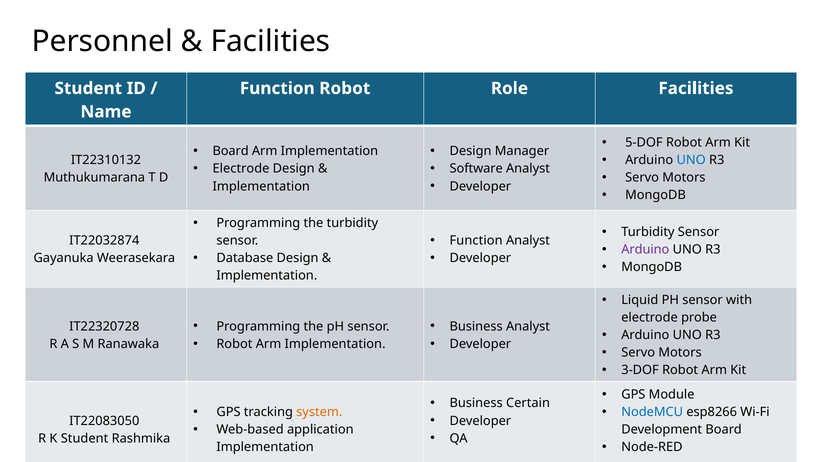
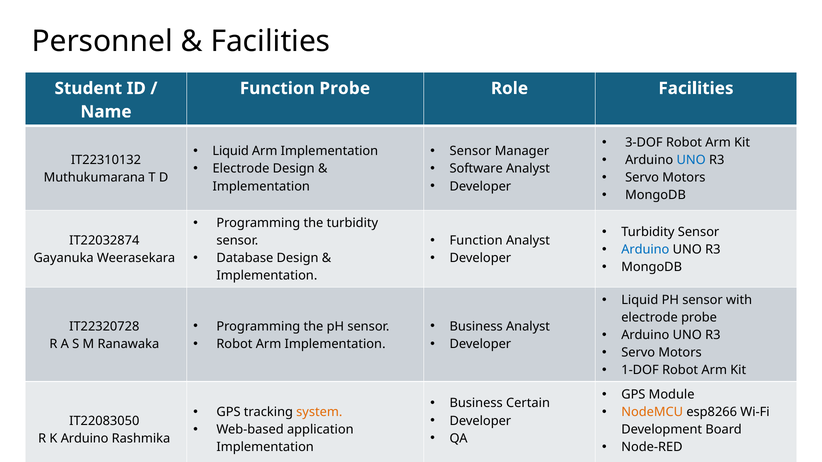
Function Robot: Robot -> Probe (345, 88)
5-DOF: 5-DOF -> 3-DOF (644, 143)
Board: Board -> Liquid (231, 151)
Design: Design -> Sensor (470, 151)
Arduino colour: purple -> blue (645, 250)
3-DOF: 3-DOF -> 1-DOF (640, 371)
NodeMCU colour: blue -> orange (652, 412)
K Student: Student -> Arduino (85, 439)
